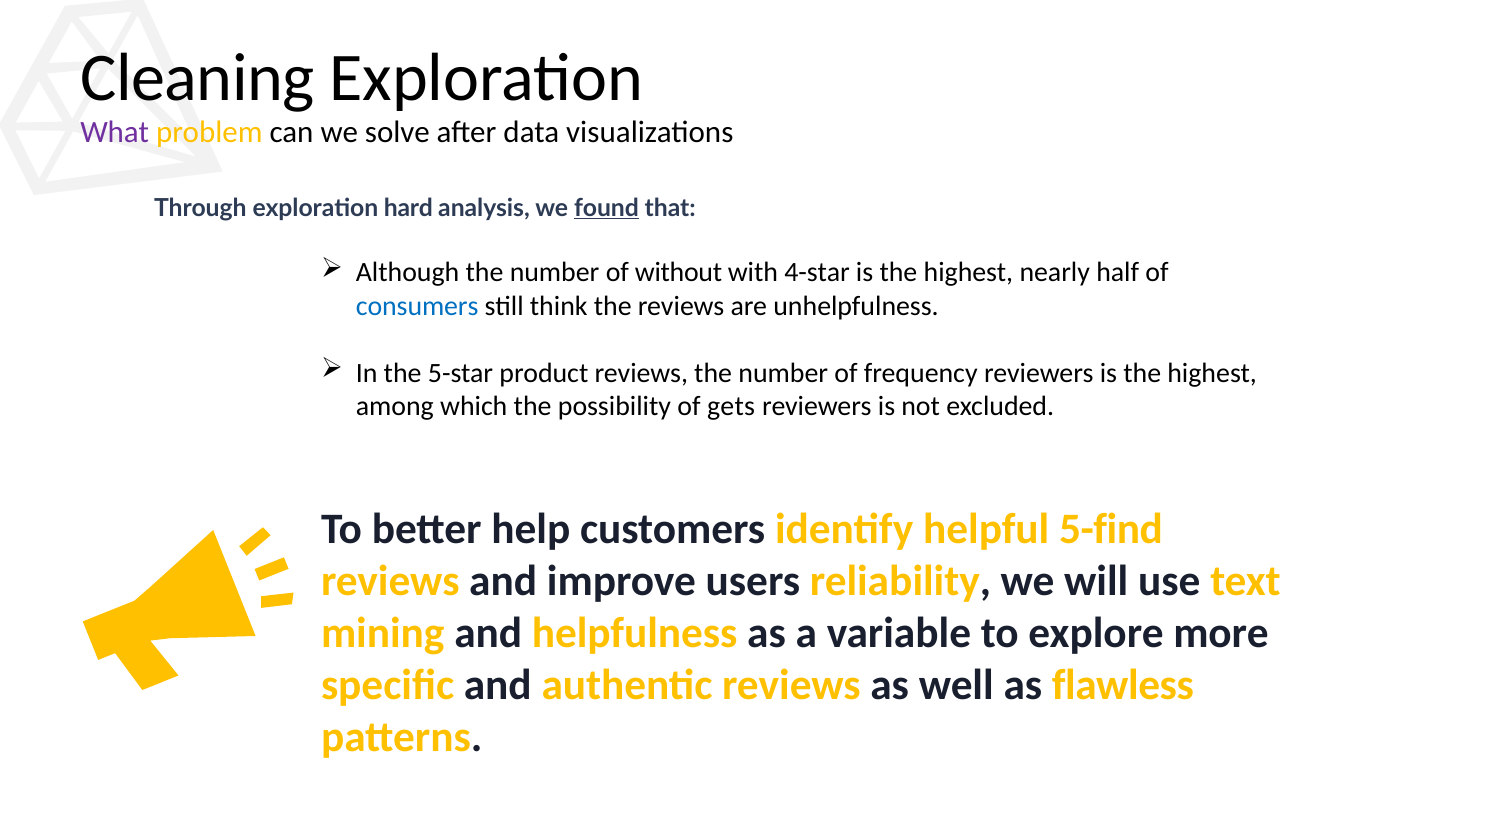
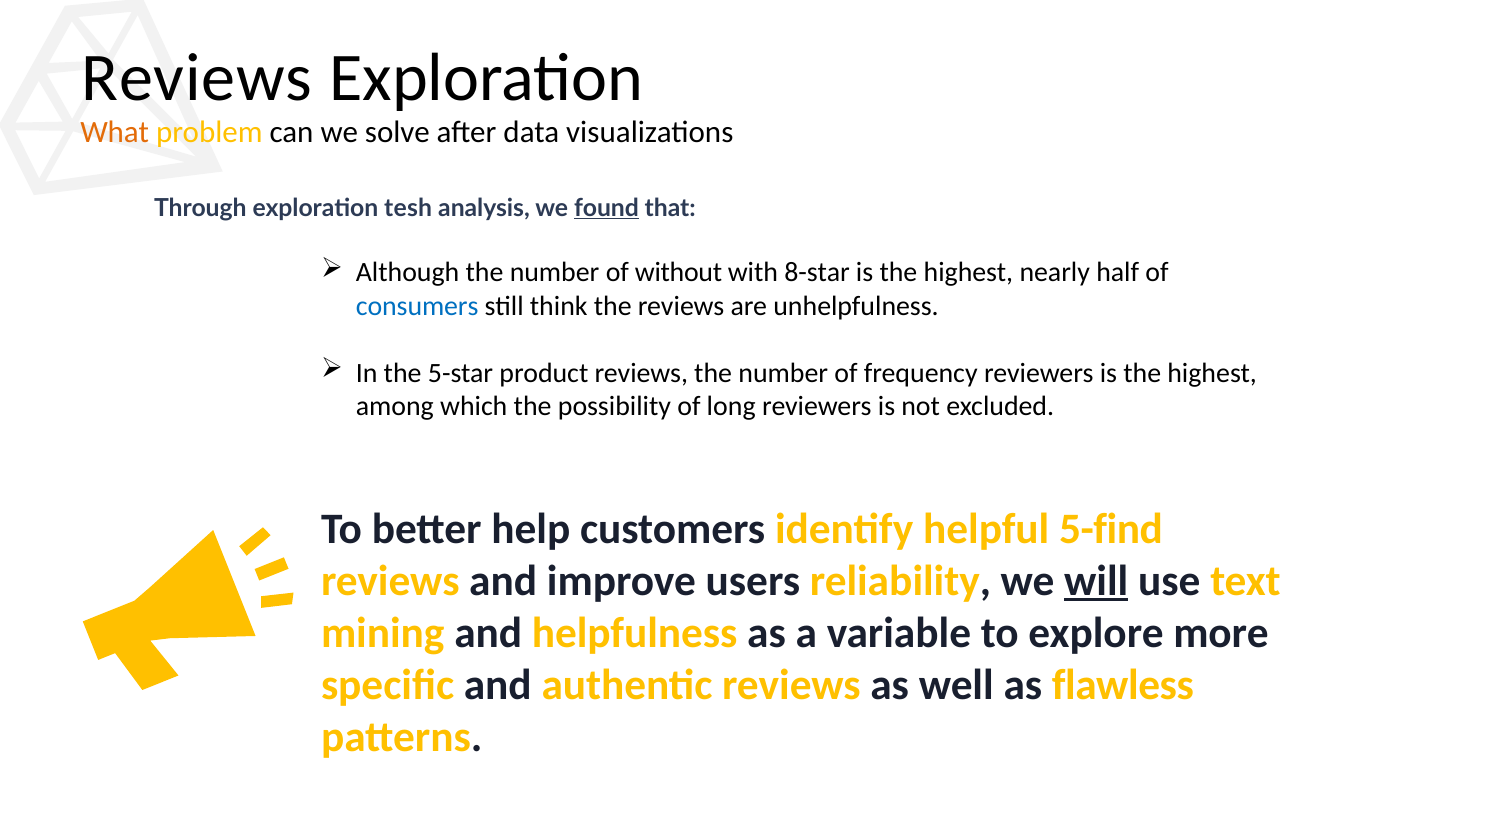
Cleaning: Cleaning -> Reviews (197, 78)
What colour: purple -> orange (115, 132)
hard: hard -> tesh (408, 208)
4-star: 4-star -> 8-star (817, 273)
gets: gets -> long (731, 406)
will underline: none -> present (1096, 581)
